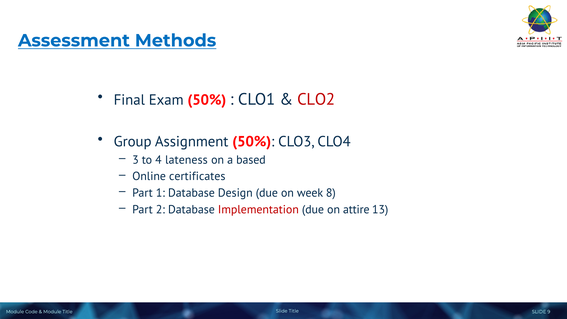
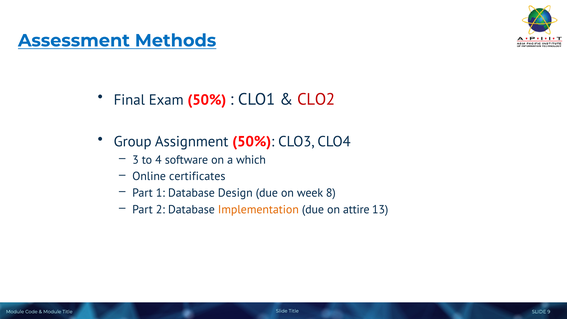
lateness: lateness -> software (186, 160)
based: based -> which (251, 160)
Implementation colour: red -> orange (258, 209)
